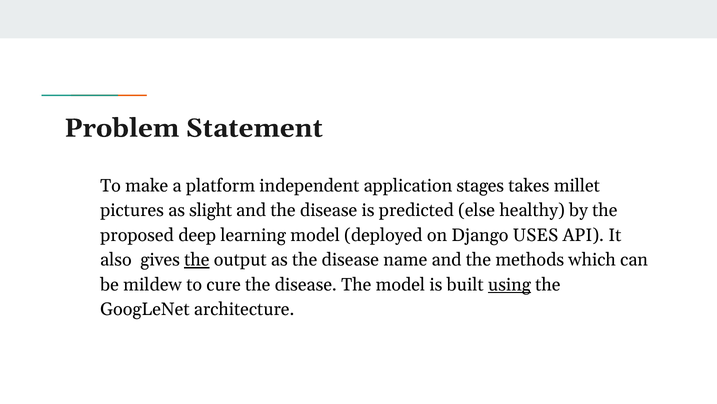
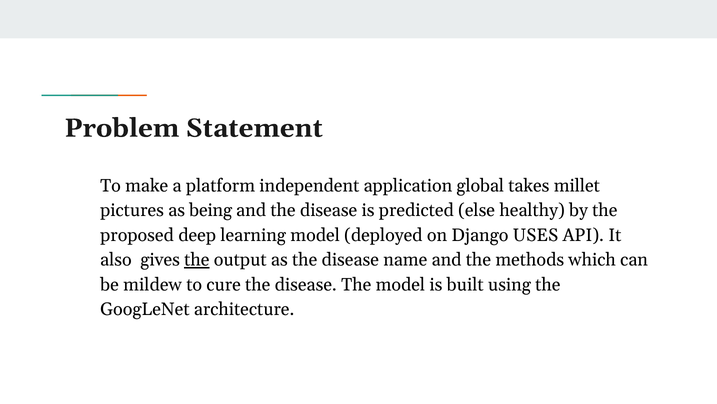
stages: stages -> global (480, 185)
slight: slight -> being (211, 210)
using underline: present -> none (509, 284)
